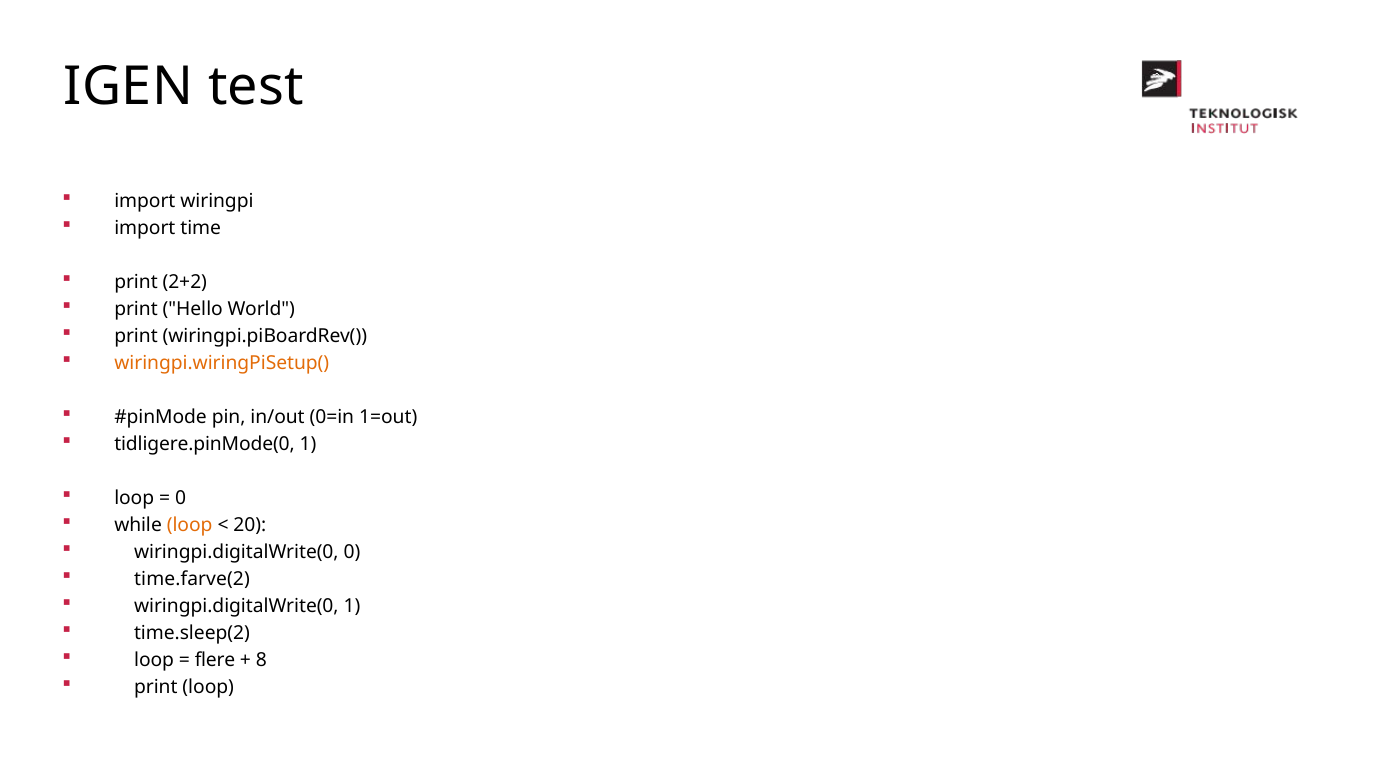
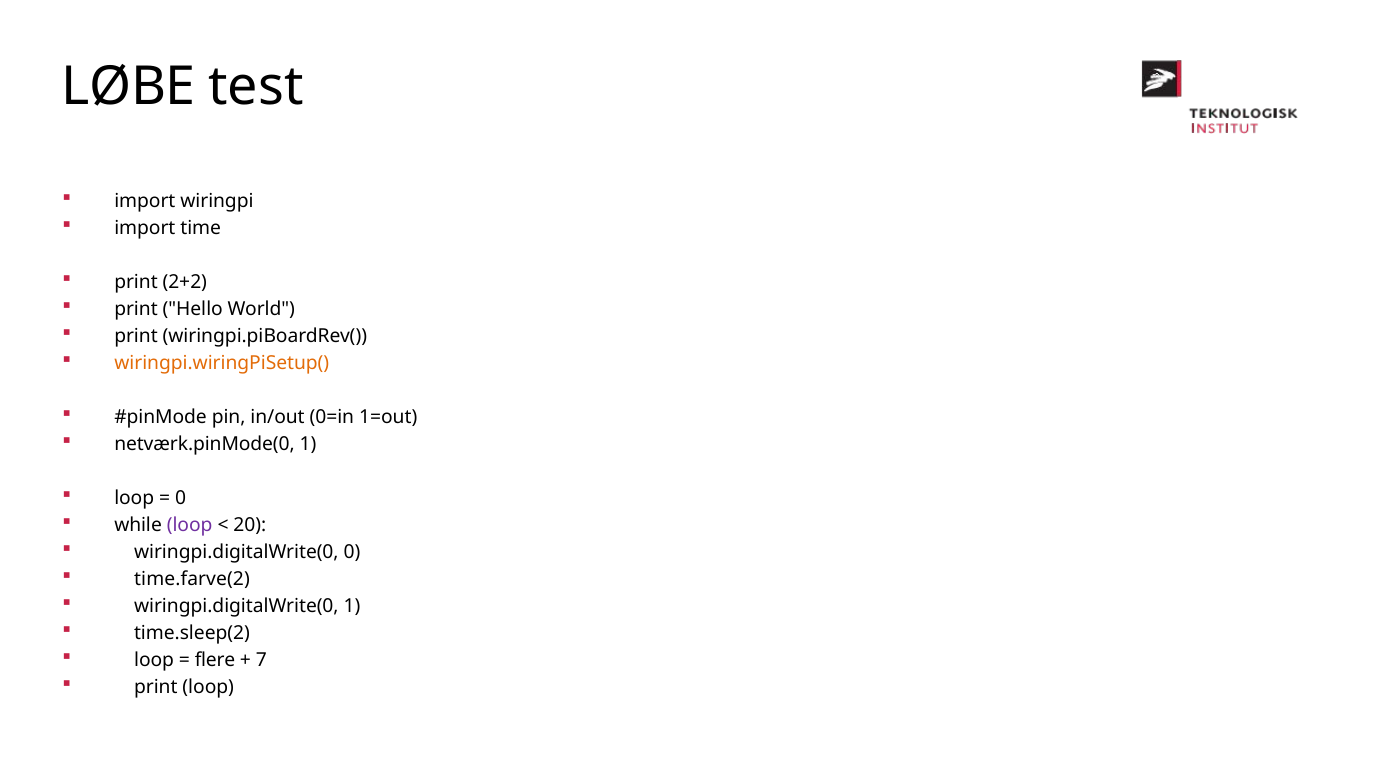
IGEN: IGEN -> LØBE (129, 86)
tidligere.pinMode(0: tidligere.pinMode(0 -> netværk.pinMode(0 (205, 444)
loop colour: orange -> purple (190, 525)
8: 8 -> 7 (261, 661)
